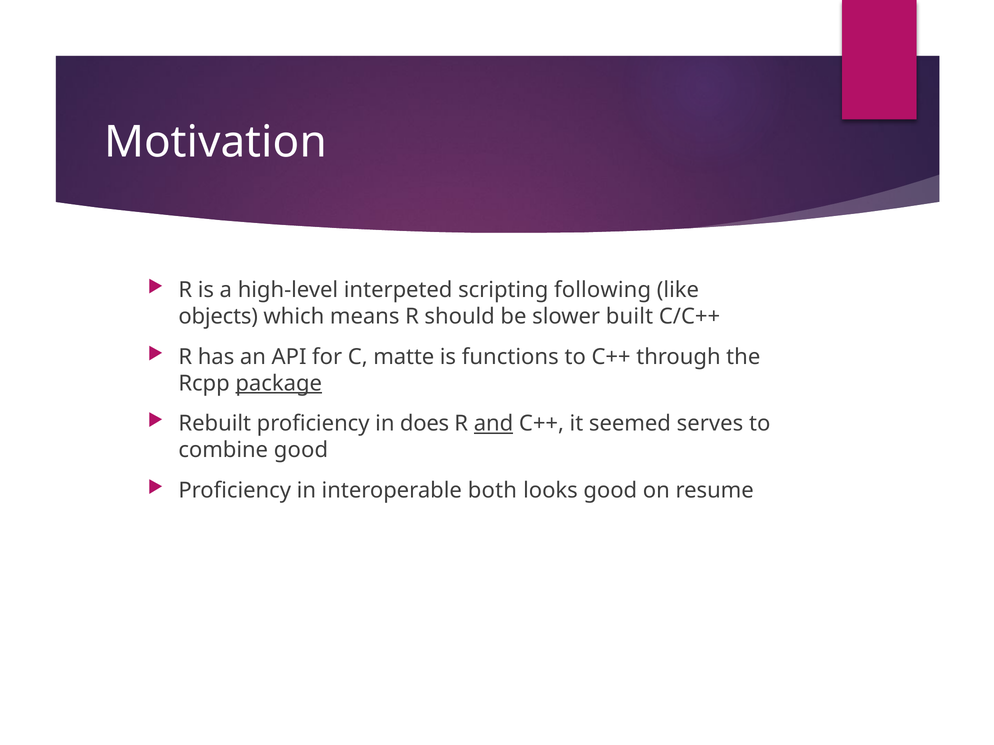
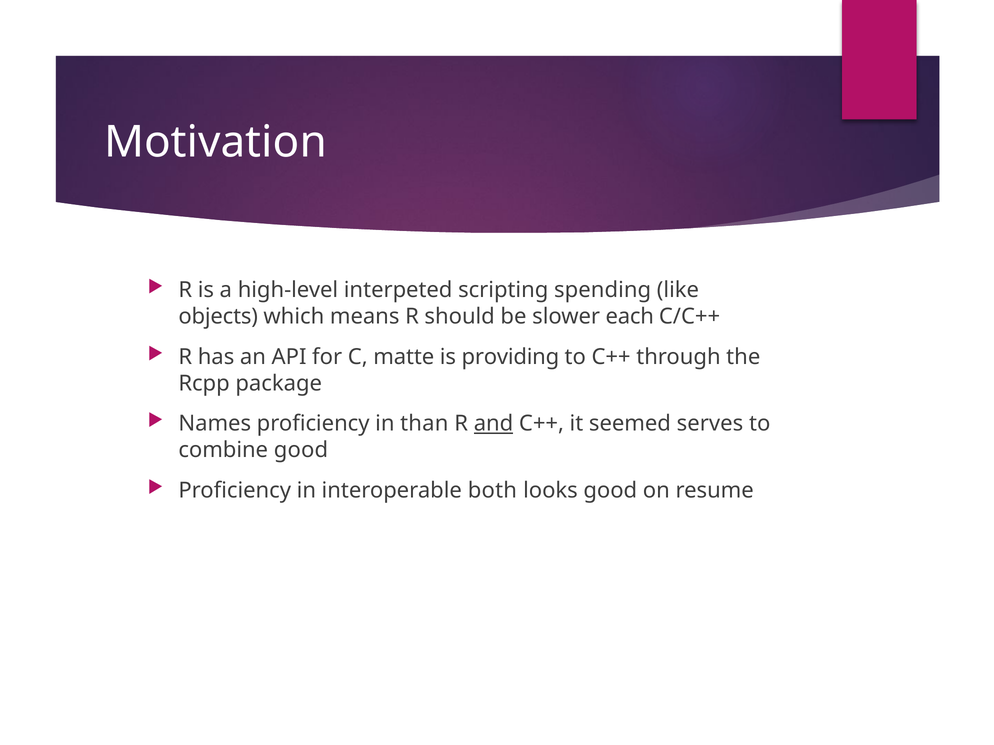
following: following -> spending (603, 290)
built: built -> each (630, 317)
functions: functions -> providing (510, 357)
package underline: present -> none (279, 384)
Rebuilt: Rebuilt -> Names (215, 424)
does: does -> than (424, 424)
